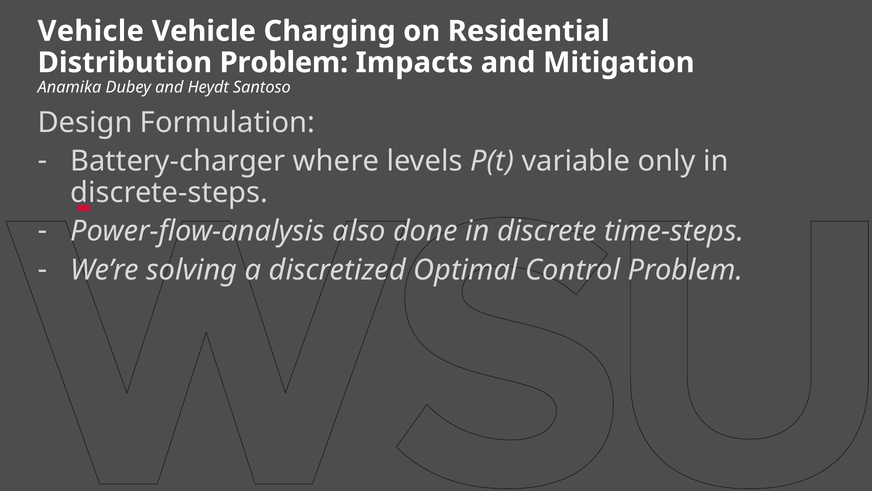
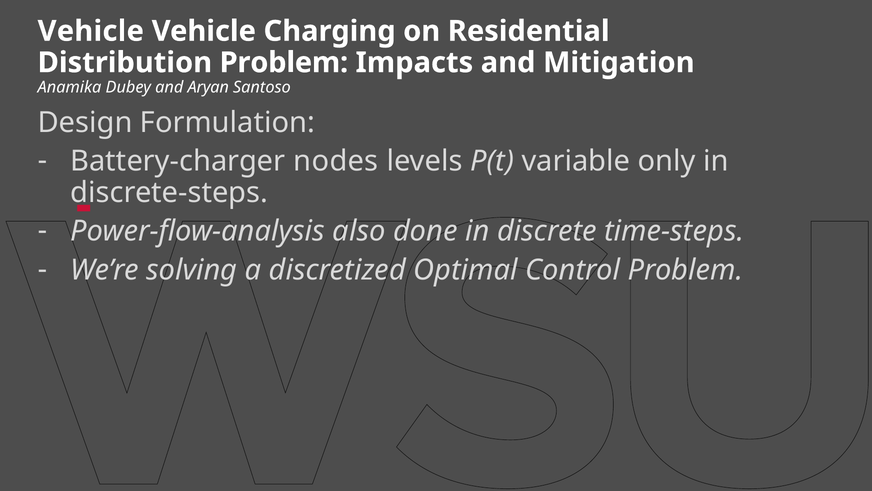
Heydt: Heydt -> Aryan (208, 87)
where: where -> nodes (336, 161)
